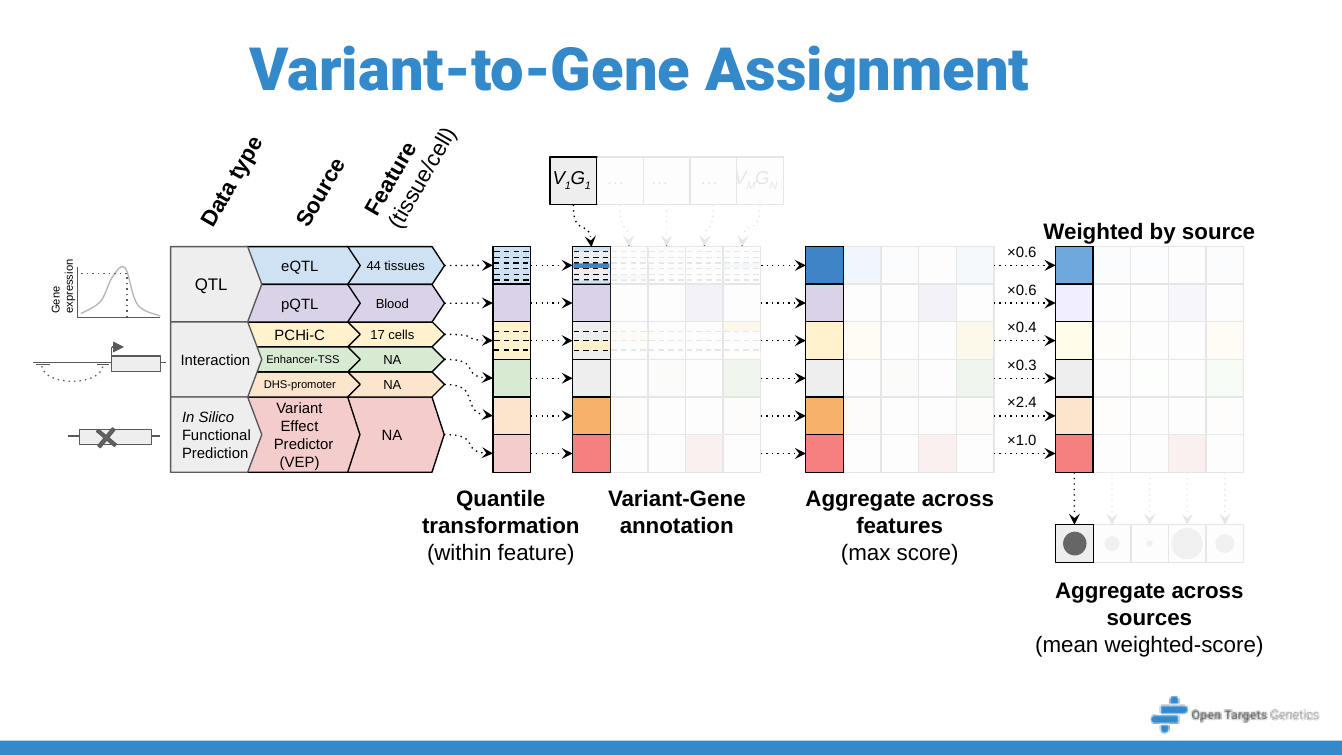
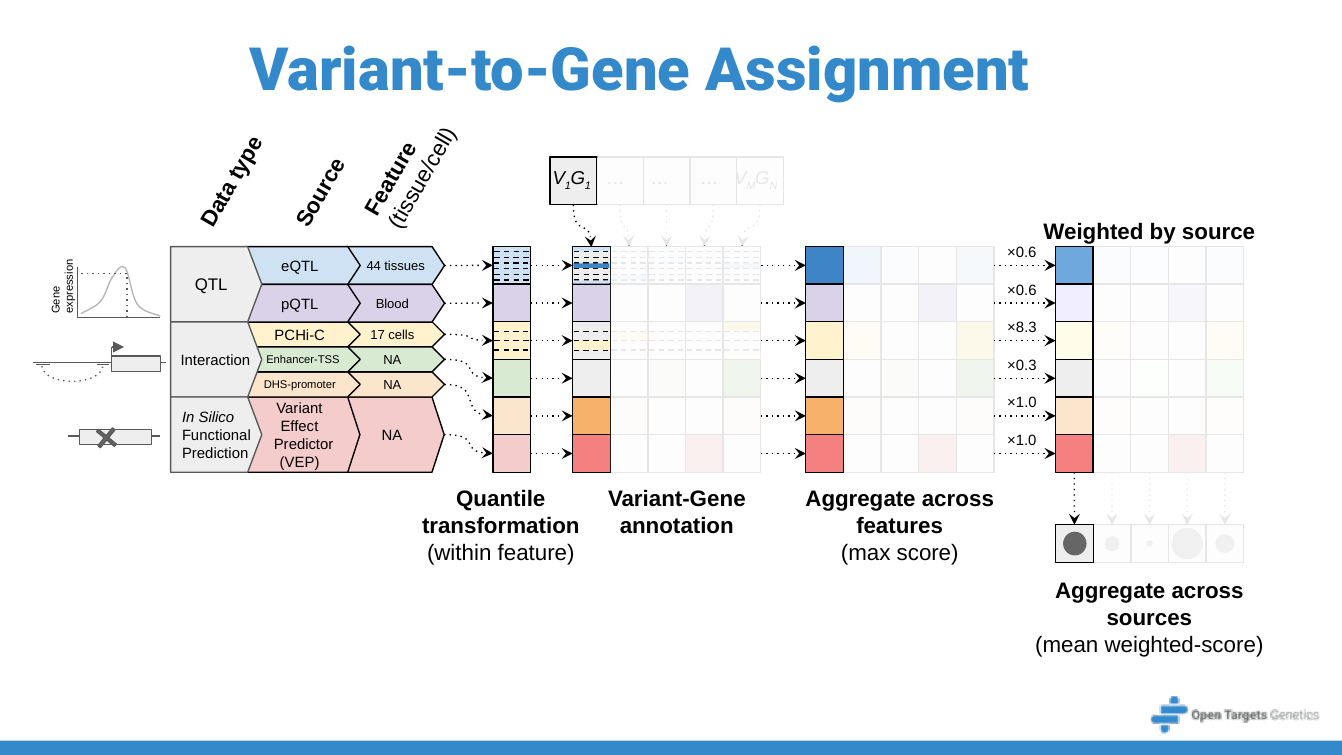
×0.4: ×0.4 -> ×8.3 (1022, 328)
×2.4: ×2.4 -> ×1.0 (1022, 403)
